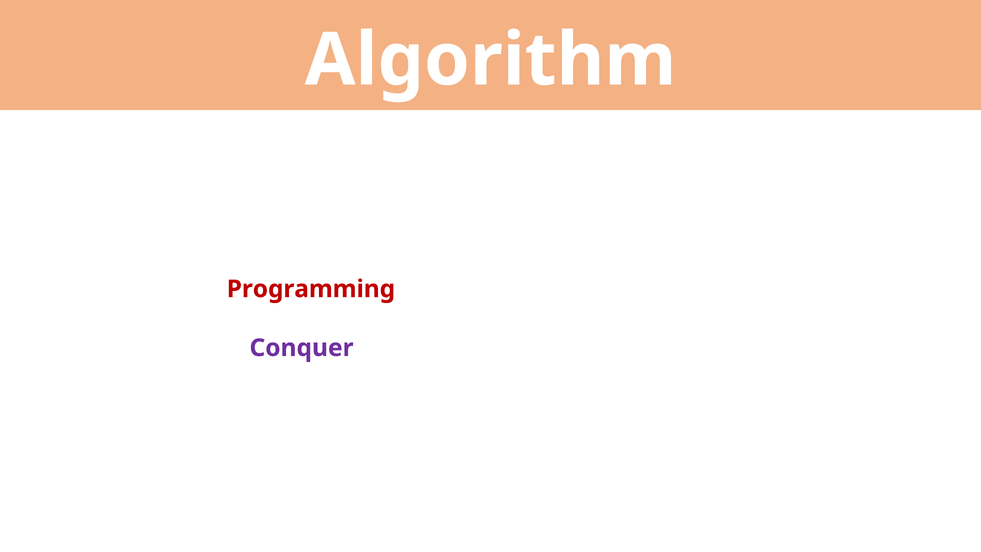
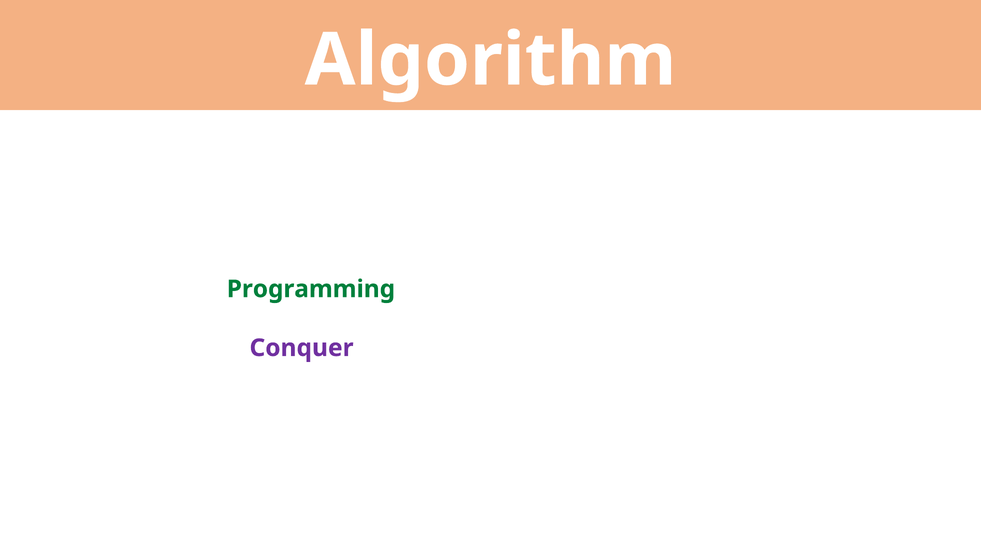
Programming colour: red -> green (311, 289)
